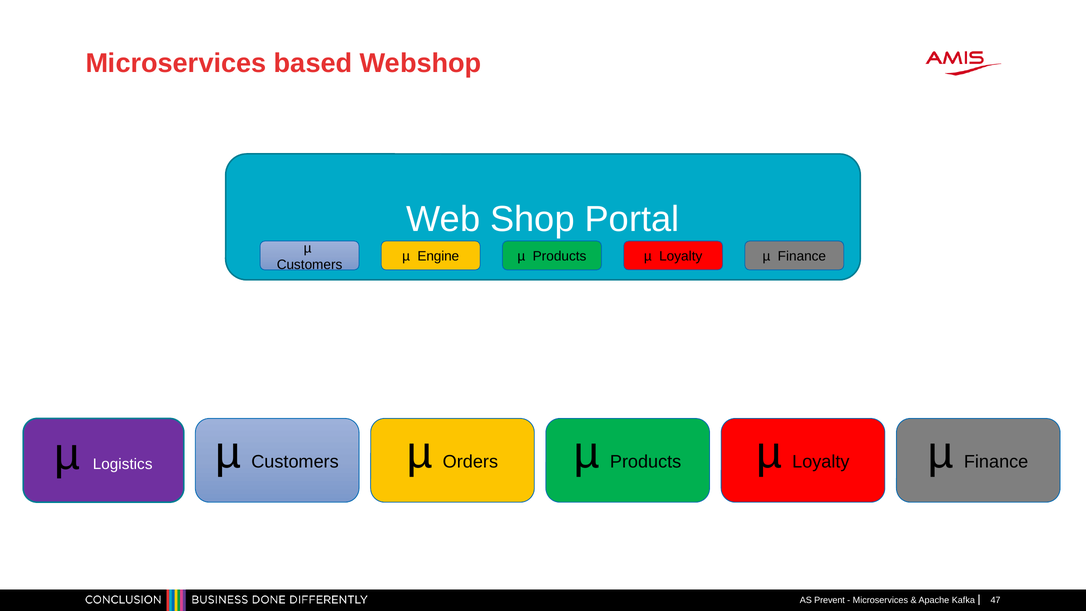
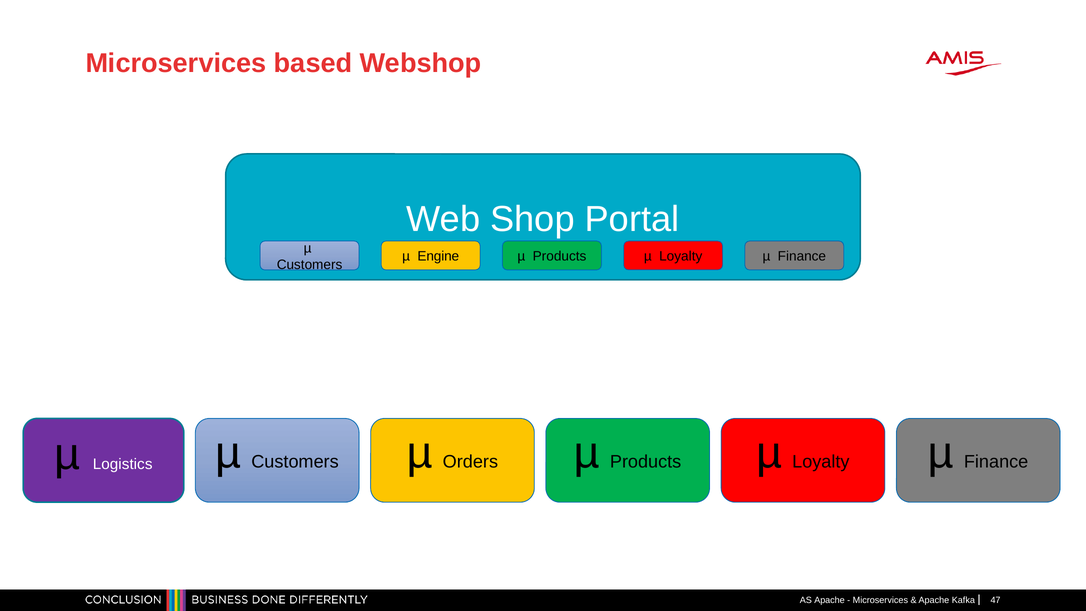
AS Prevent: Prevent -> Apache (830, 600)
